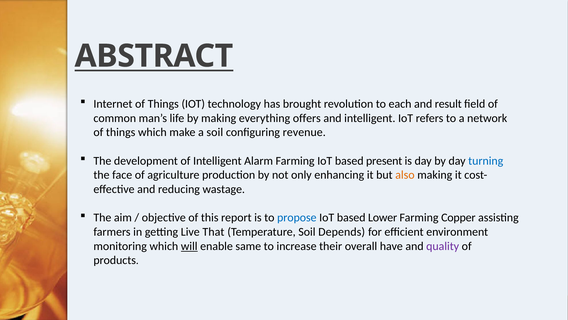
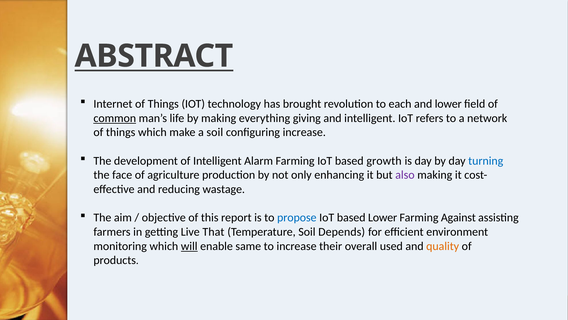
and result: result -> lower (448, 104)
common underline: none -> present (115, 118)
offers: offers -> giving (307, 118)
configuring revenue: revenue -> increase (304, 132)
present: present -> growth (384, 161)
also colour: orange -> purple (405, 175)
Copper: Copper -> Against (458, 217)
have: have -> used (391, 246)
quality colour: purple -> orange (443, 246)
